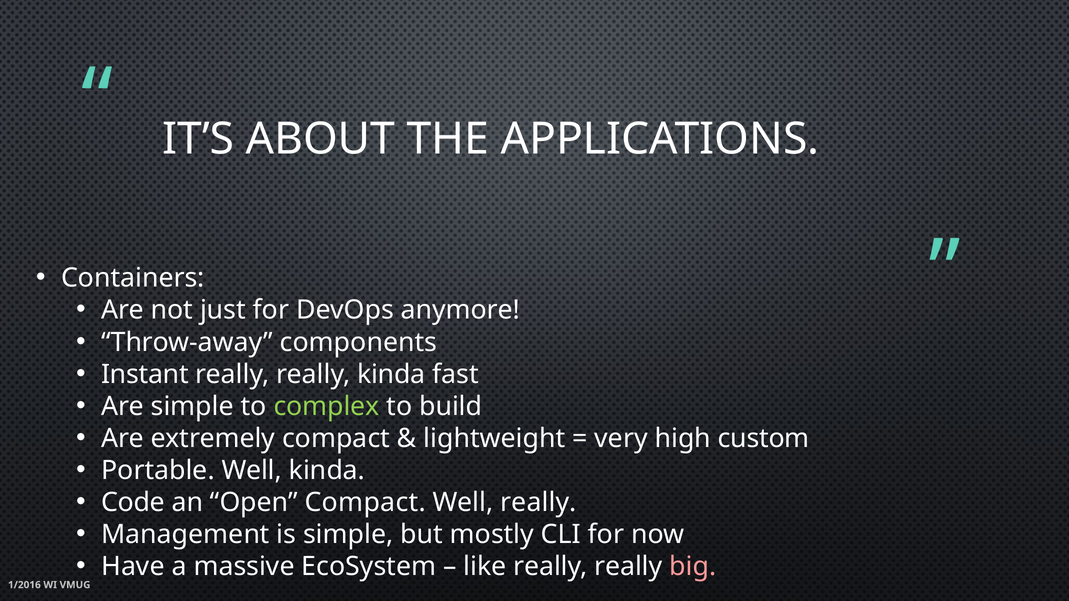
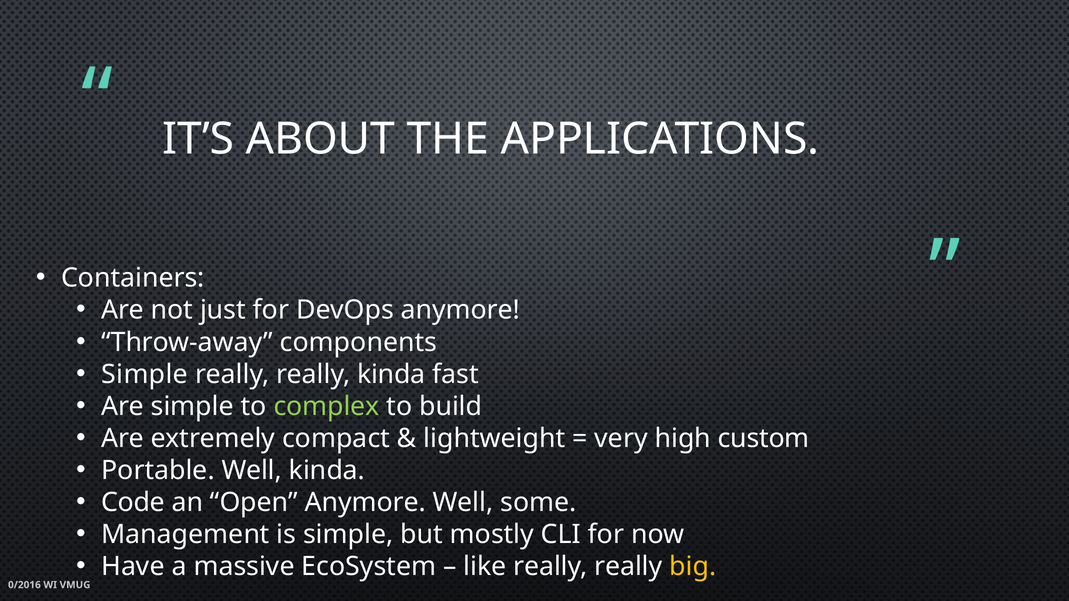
Instant: Instant -> Simple (145, 374)
Open Compact: Compact -> Anymore (365, 503)
Well really: really -> some (538, 503)
big colour: pink -> yellow (693, 567)
1/2016: 1/2016 -> 0/2016 (24, 585)
